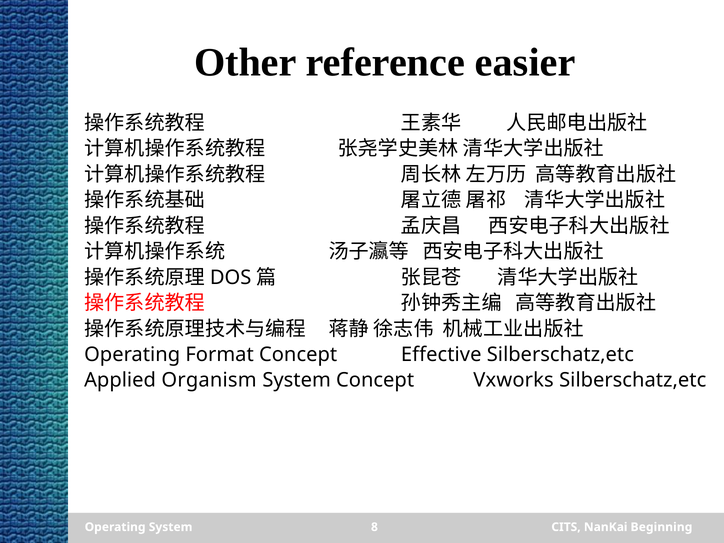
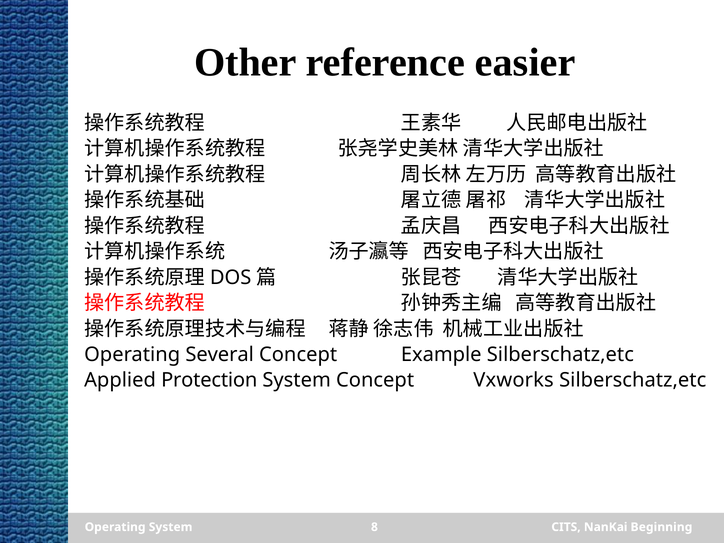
Format: Format -> Several (220, 355)
Effective: Effective -> Example (441, 355)
Organism: Organism -> Protection (209, 380)
